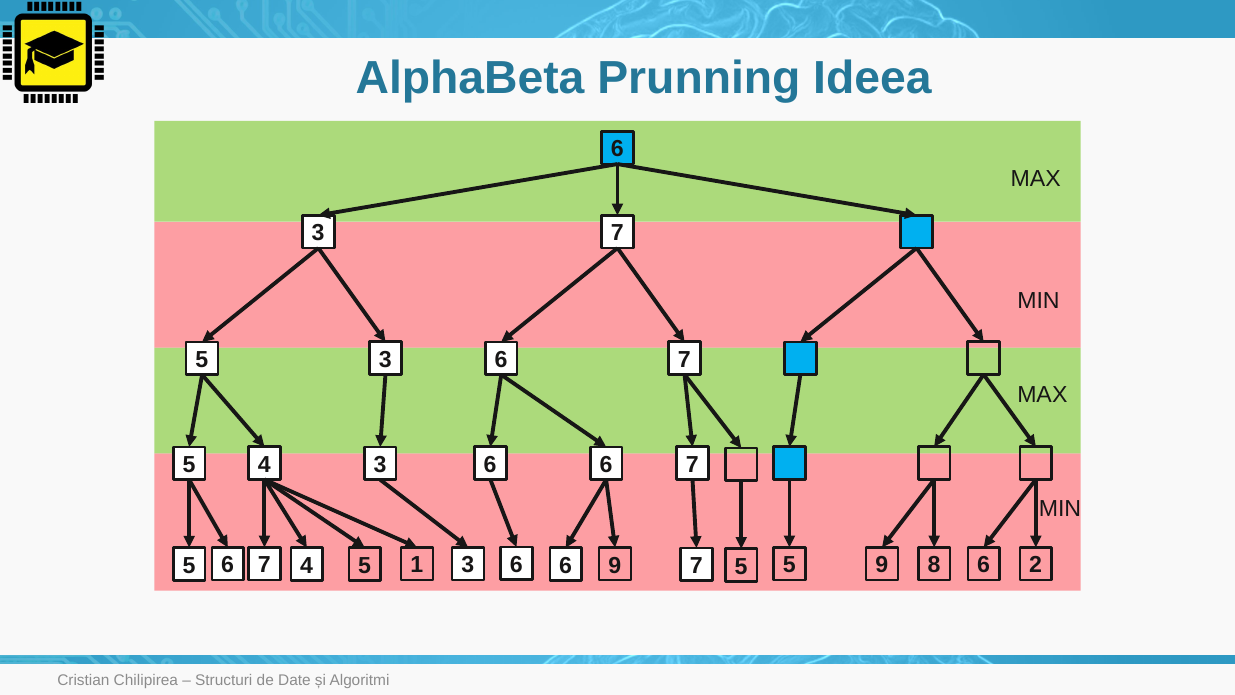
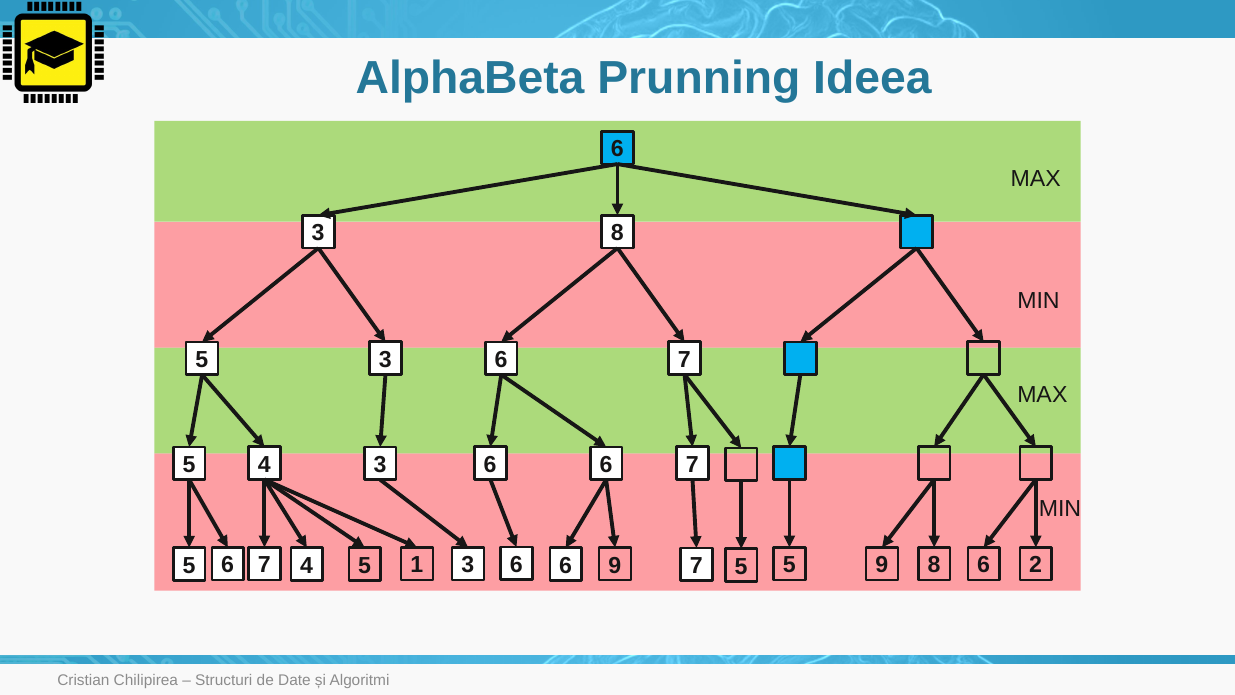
7: 7 -> 8 (617, 233)
